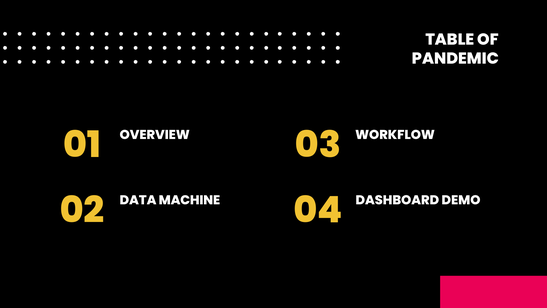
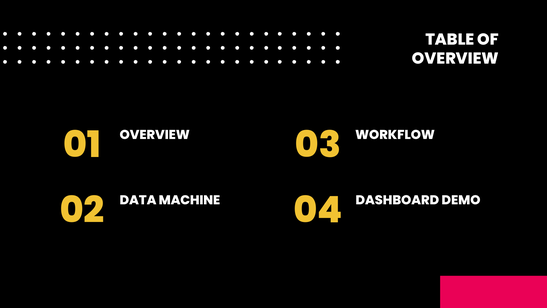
PANDEMIC: PANDEMIC -> OVERVIEW (455, 59)
